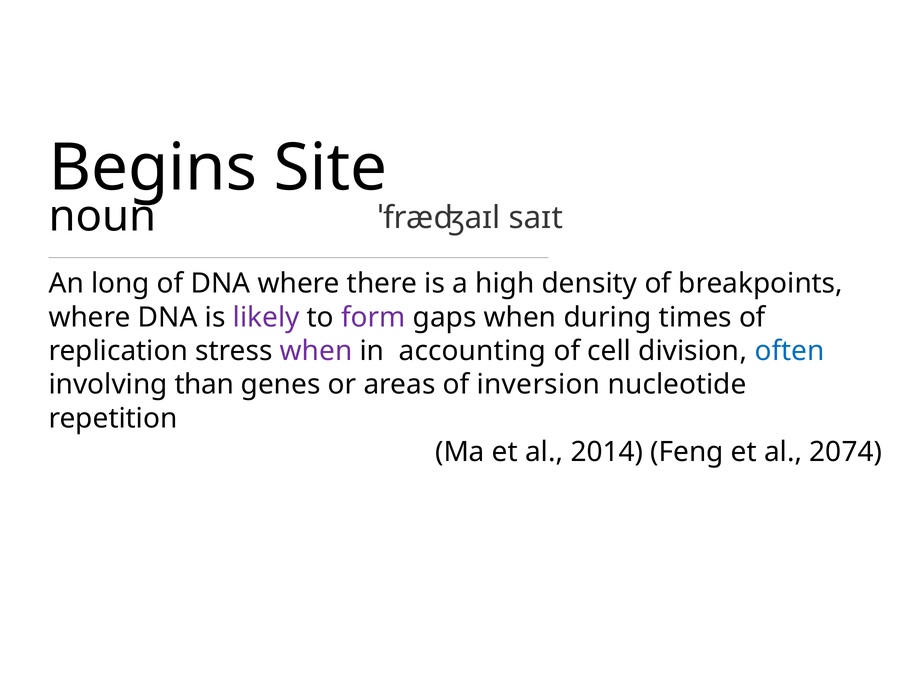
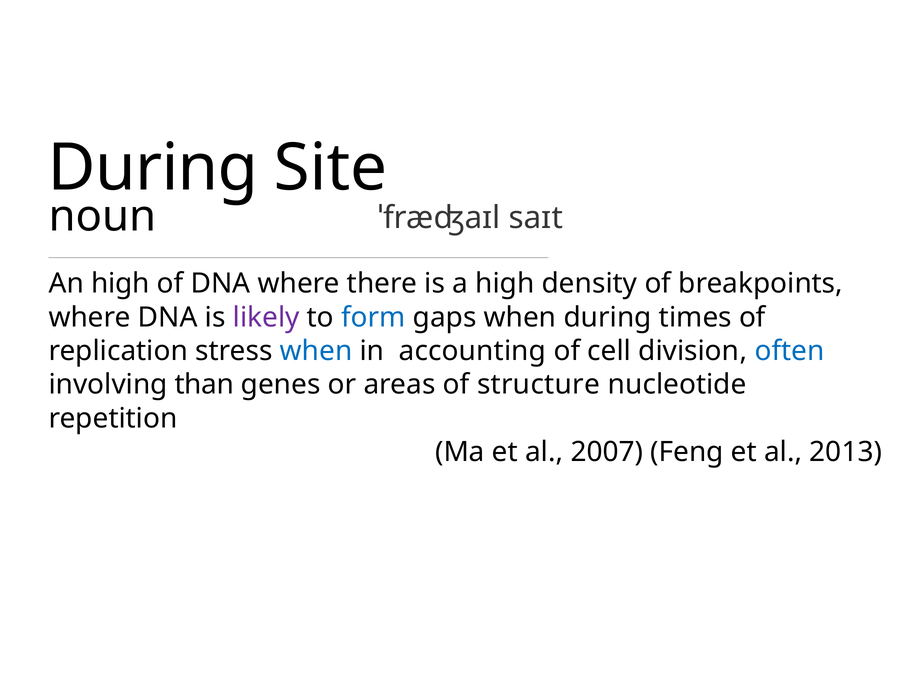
Begins: Begins -> During (153, 168)
An long: long -> high (120, 284)
form colour: purple -> blue (373, 317)
when colour: purple -> blue (316, 351)
inversion: inversion -> structure (539, 385)
2014: 2014 -> 2007 (607, 452)
2074: 2074 -> 2013 (846, 452)
